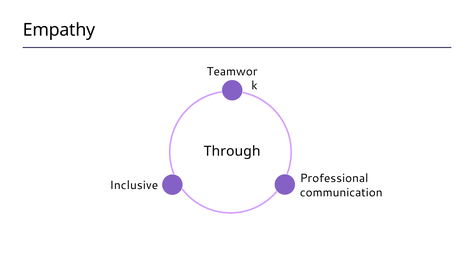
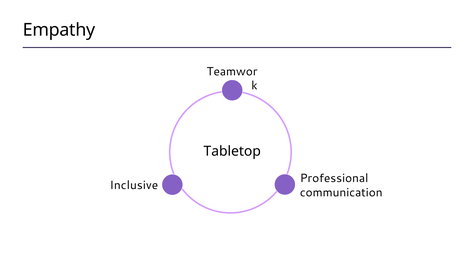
Through: Through -> Tabletop (232, 151)
